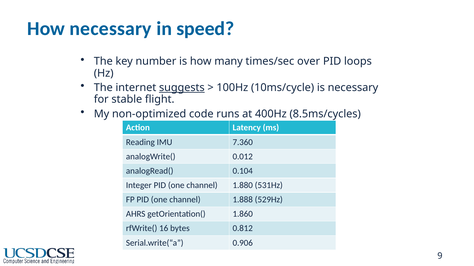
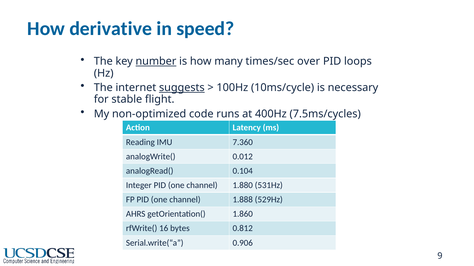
How necessary: necessary -> derivative (111, 29)
number underline: none -> present (156, 62)
8.5ms/cycles: 8.5ms/cycles -> 7.5ms/cycles (325, 114)
